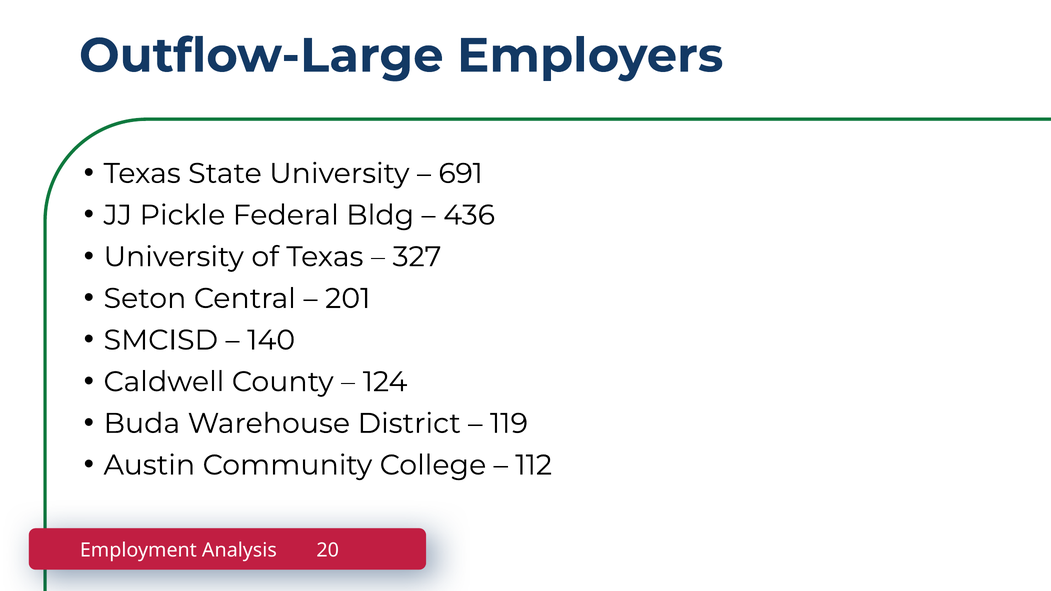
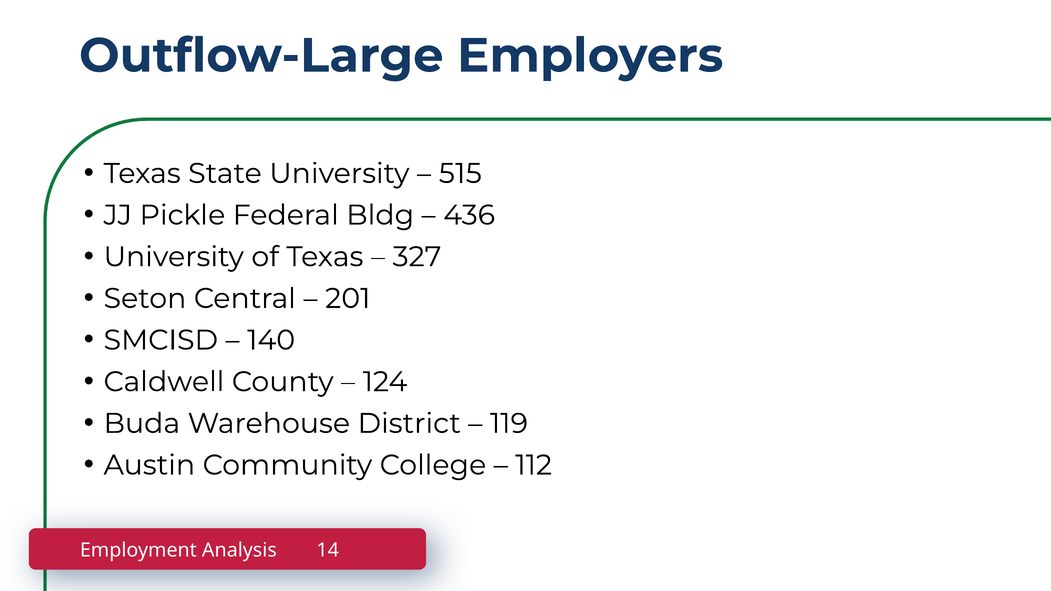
691: 691 -> 515 (460, 174)
20: 20 -> 14 (328, 550)
